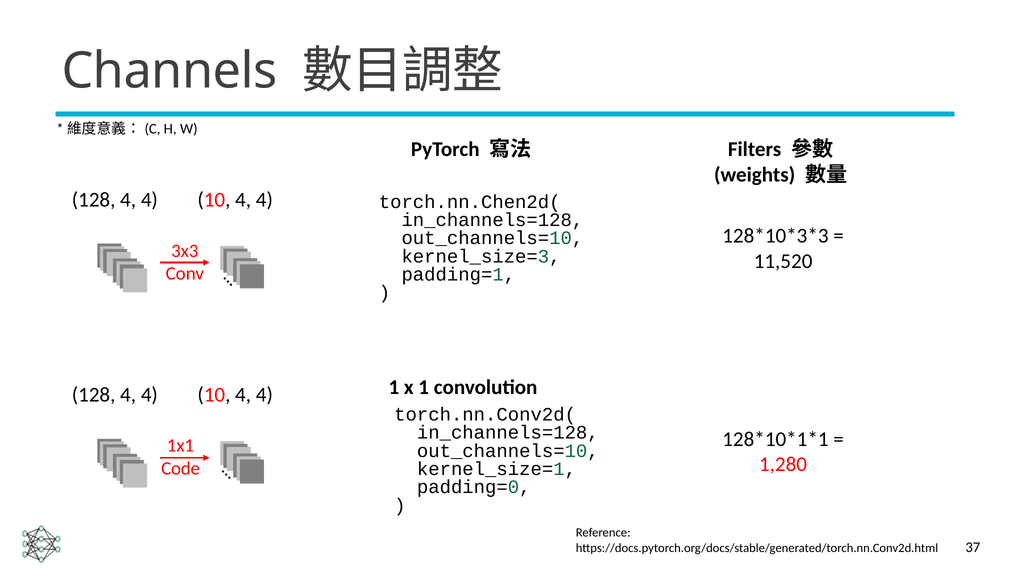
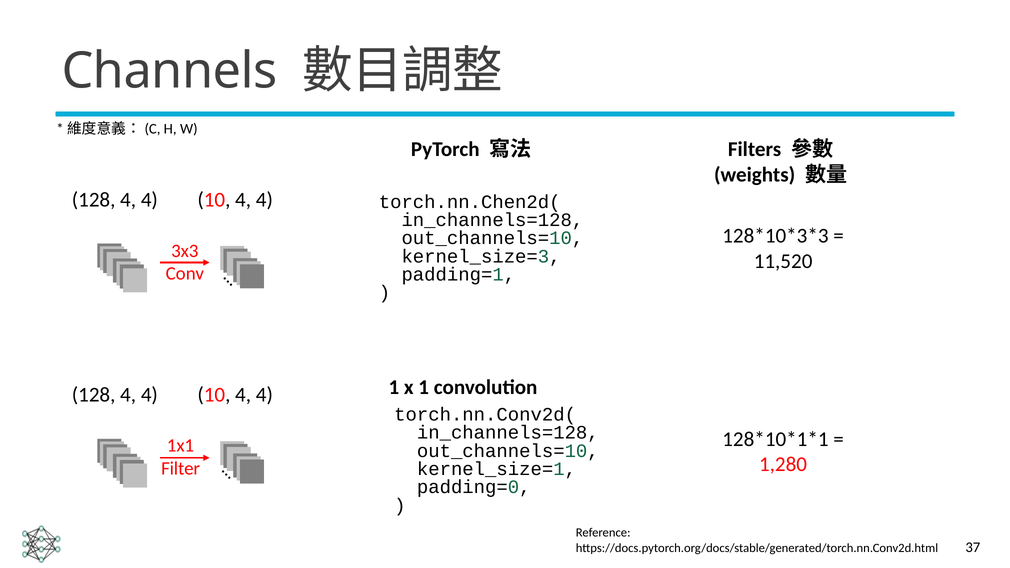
Code: Code -> Filter (181, 468)
